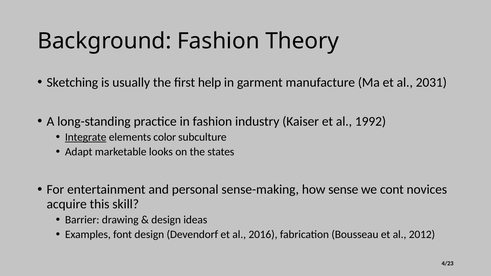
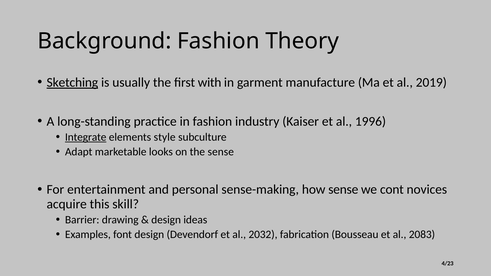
Sketching underline: none -> present (72, 82)
help: help -> with (210, 82)
2031: 2031 -> 2019 (431, 82)
1992: 1992 -> 1996 (371, 121)
color: color -> style (165, 137)
the states: states -> sense (221, 152)
2016: 2016 -> 2032 (263, 235)
2012: 2012 -> 2083 (422, 235)
